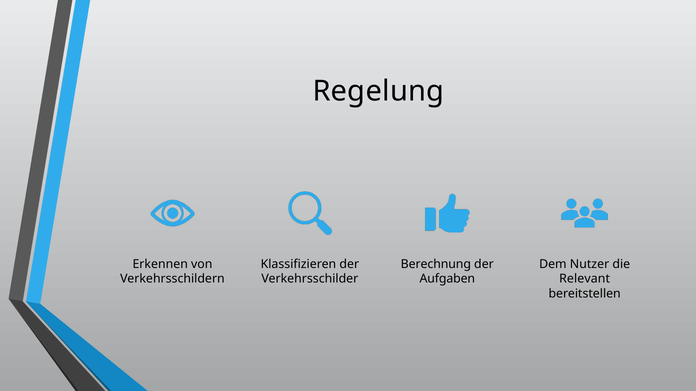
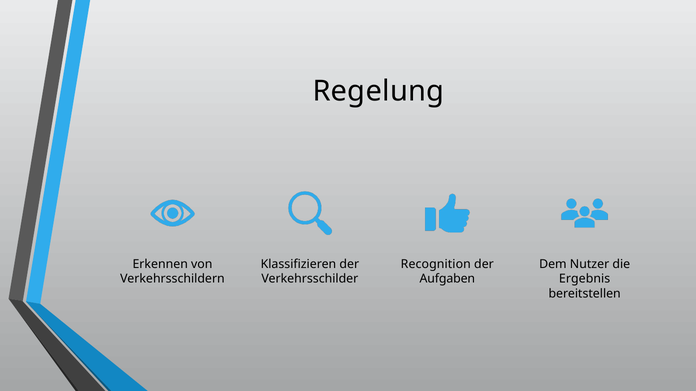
Berechnung: Berechnung -> Recognition (436, 264)
Relevant: Relevant -> Ergebnis (585, 279)
